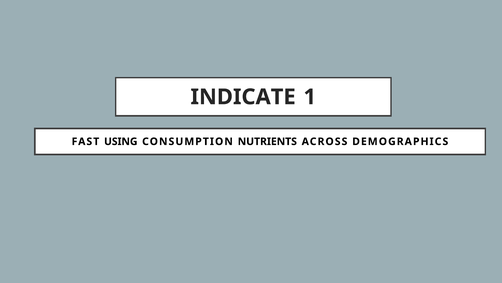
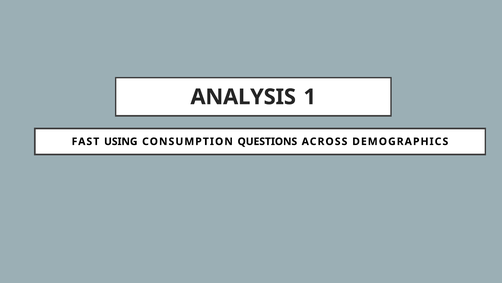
INDICATE: INDICATE -> ANALYSIS (243, 97)
NUTRIENTS: NUTRIENTS -> QUESTIONS (267, 141)
